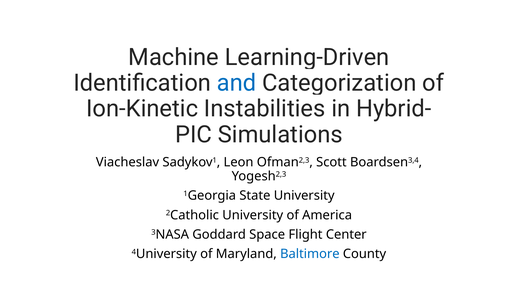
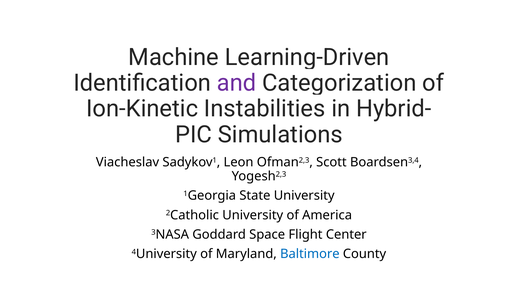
and colour: blue -> purple (237, 83)
